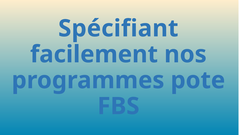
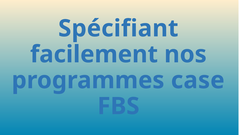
pote: pote -> case (198, 80)
